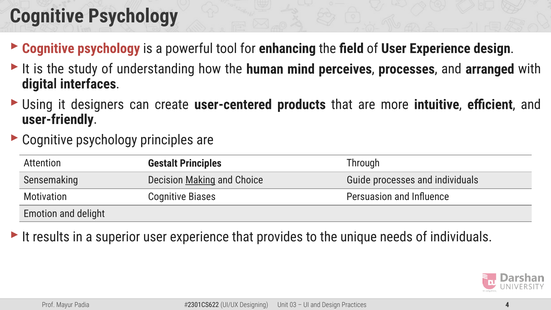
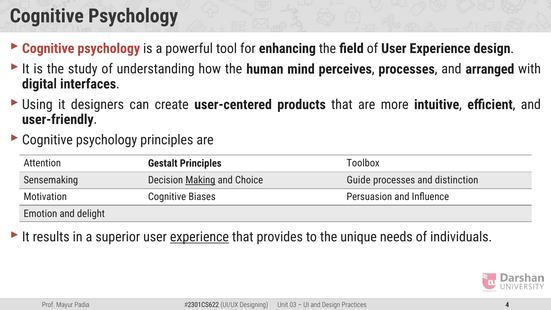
Through: Through -> Toolbox (363, 163)
and individuals: individuals -> distinction (457, 180)
experience underline: none -> present (199, 237)
